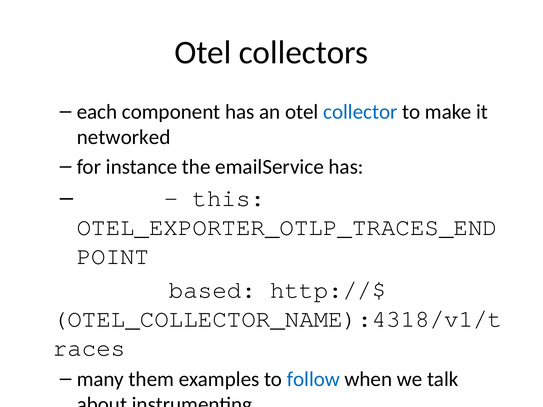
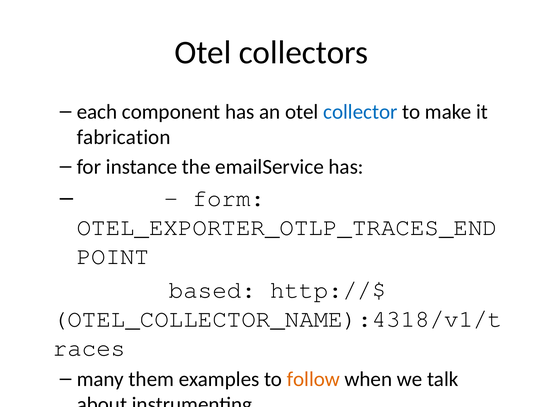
networked: networked -> fabrication (124, 137)
this: this -> form (229, 198)
follow colour: blue -> orange (313, 379)
